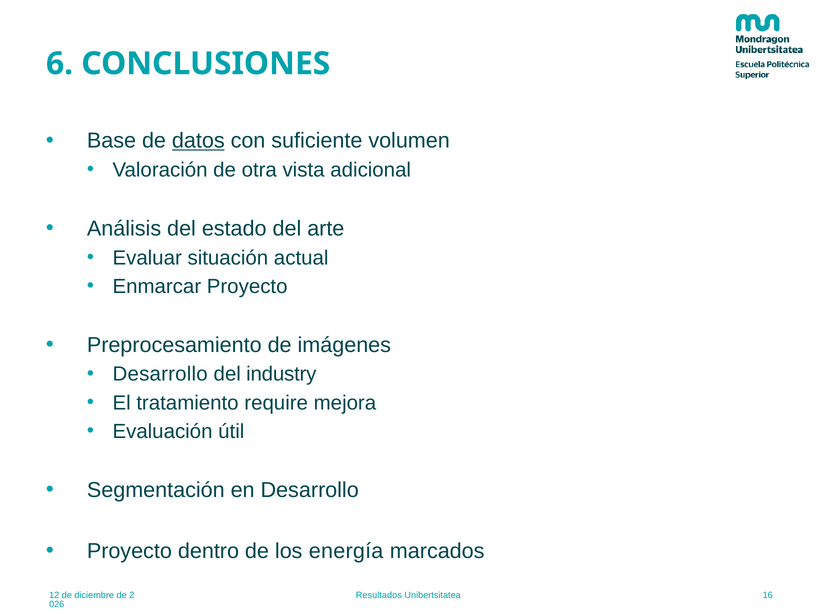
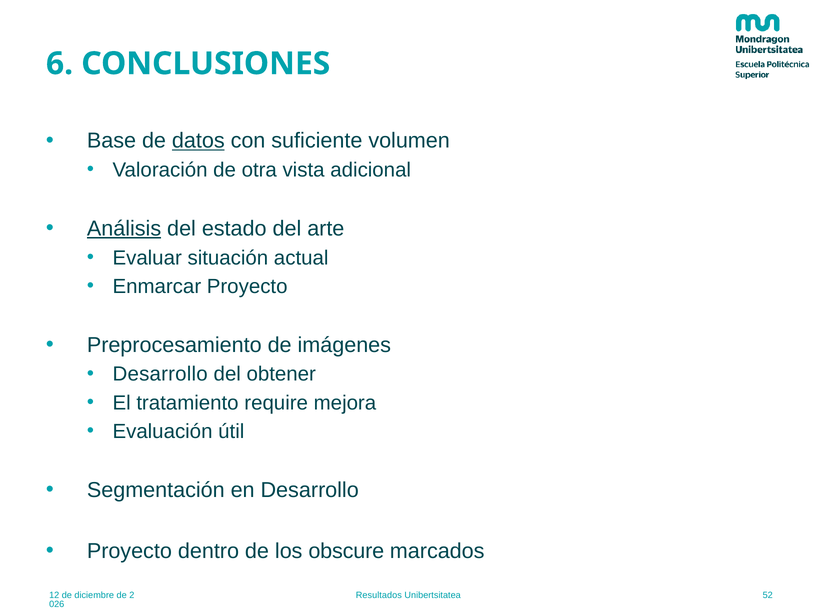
Análisis underline: none -> present (124, 229)
industry: industry -> obtener (281, 374)
energía: energía -> obscure (346, 551)
16: 16 -> 52 (768, 596)
